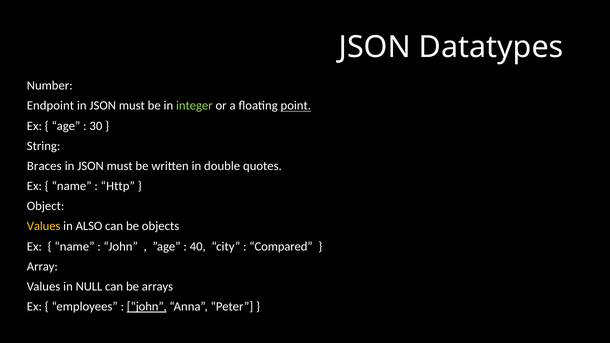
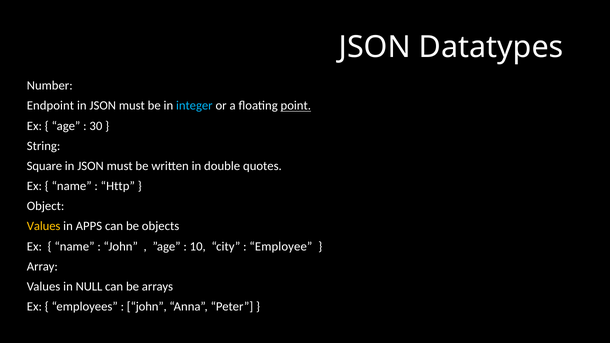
integer colour: light green -> light blue (194, 106)
Braces: Braces -> Square (44, 166)
ALSO: ALSO -> APPS (89, 226)
40: 40 -> 10 (198, 246)
Compared: Compared -> Employee (281, 246)
john underline: present -> none (147, 307)
